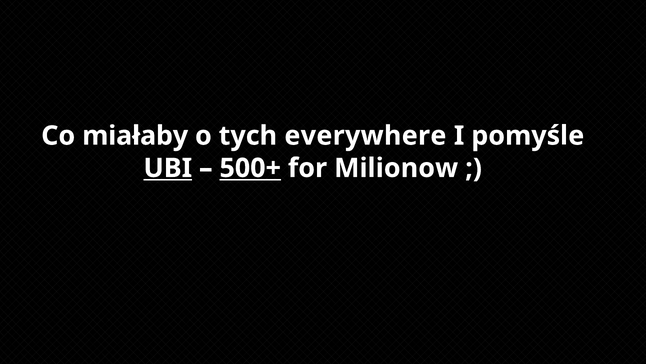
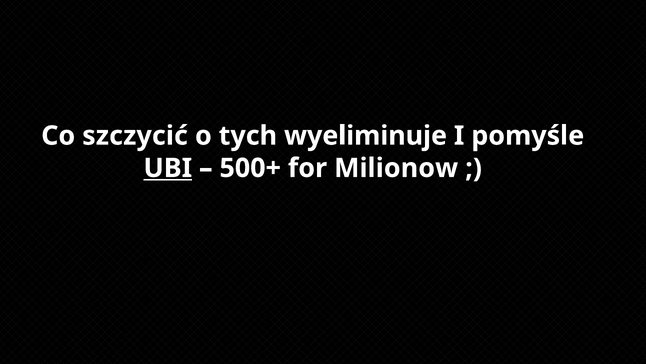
miałaby: miałaby -> szczycić (135, 136)
everywhere: everywhere -> wyeliminuje (366, 136)
500+ underline: present -> none (250, 168)
